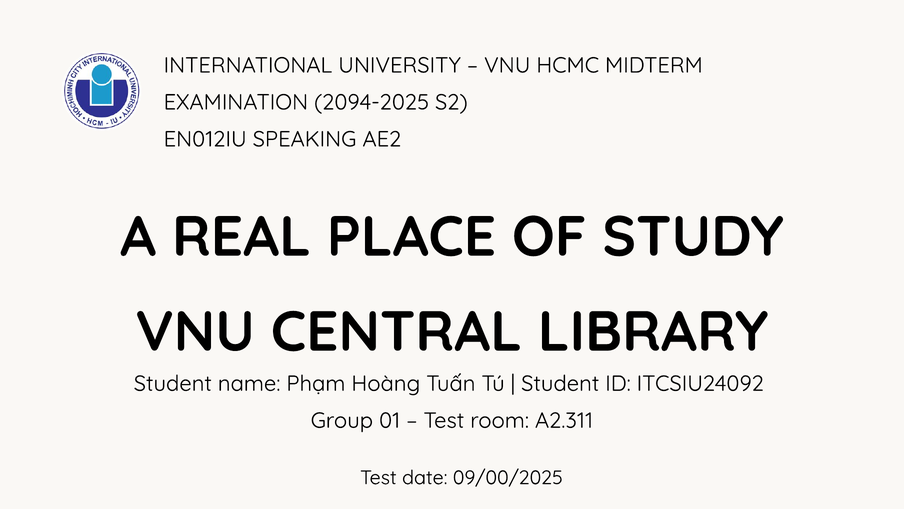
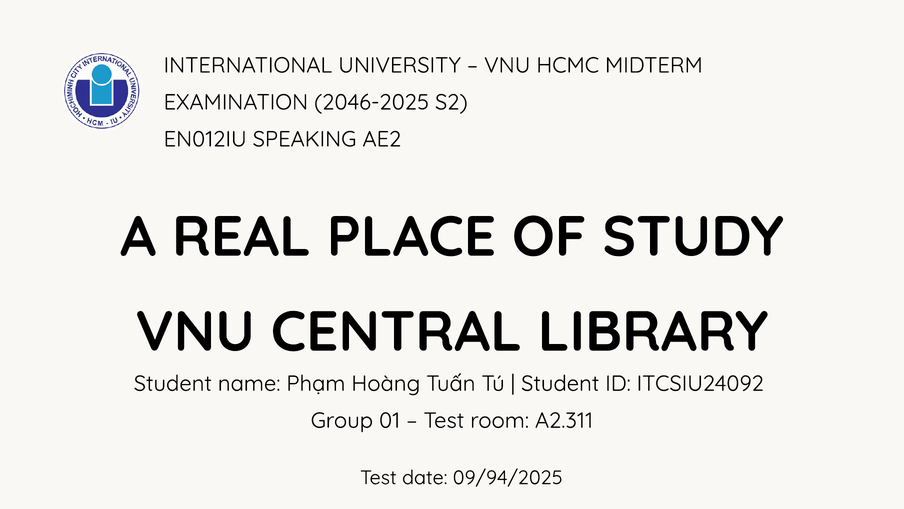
2094-2025: 2094-2025 -> 2046-2025 (372, 102)
09/00/2025: 09/00/2025 -> 09/94/2025 (508, 477)
